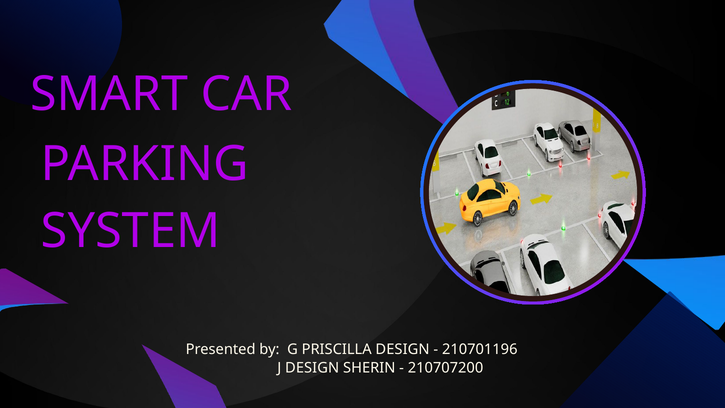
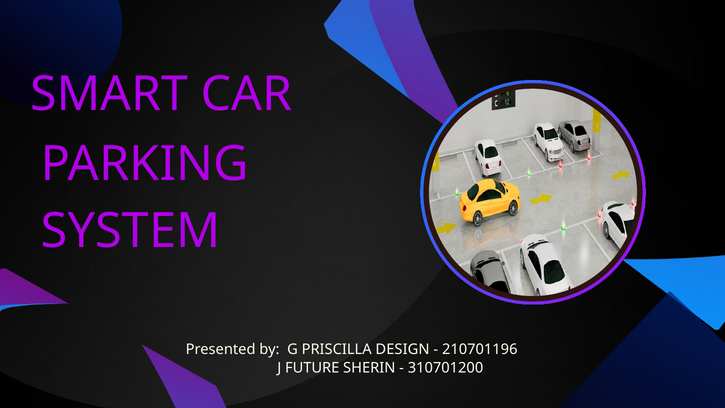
J DESIGN: DESIGN -> FUTURE (312, 368)
210707200: 210707200 -> 310701200 (446, 368)
